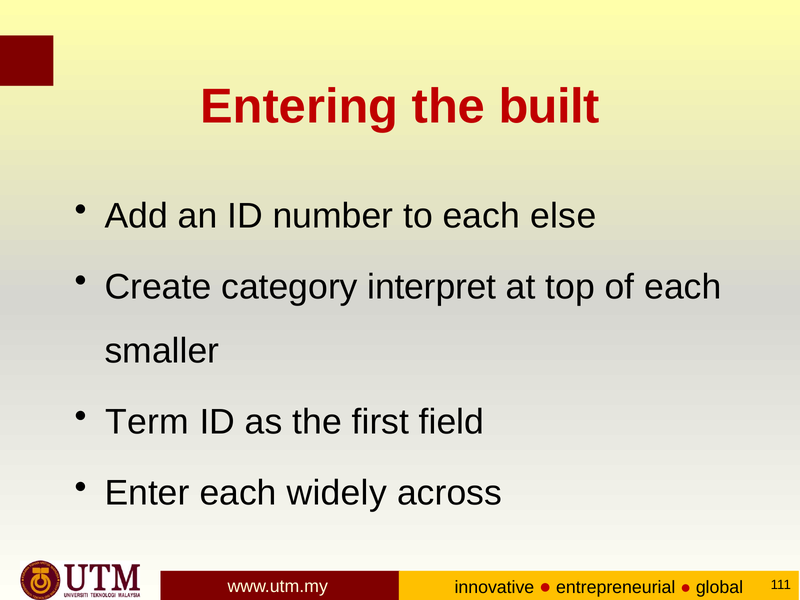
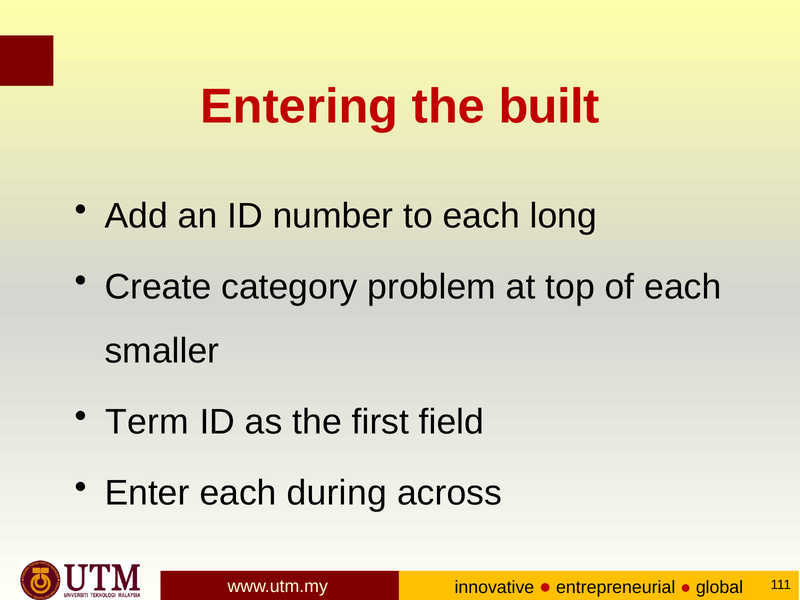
else: else -> long (563, 216)
interpret: interpret -> problem (432, 287)
widely: widely -> during (337, 493)
